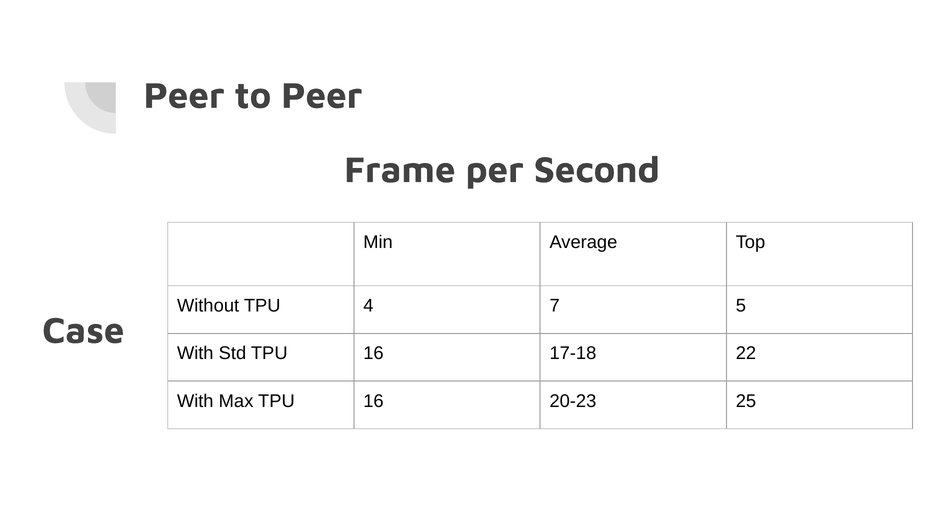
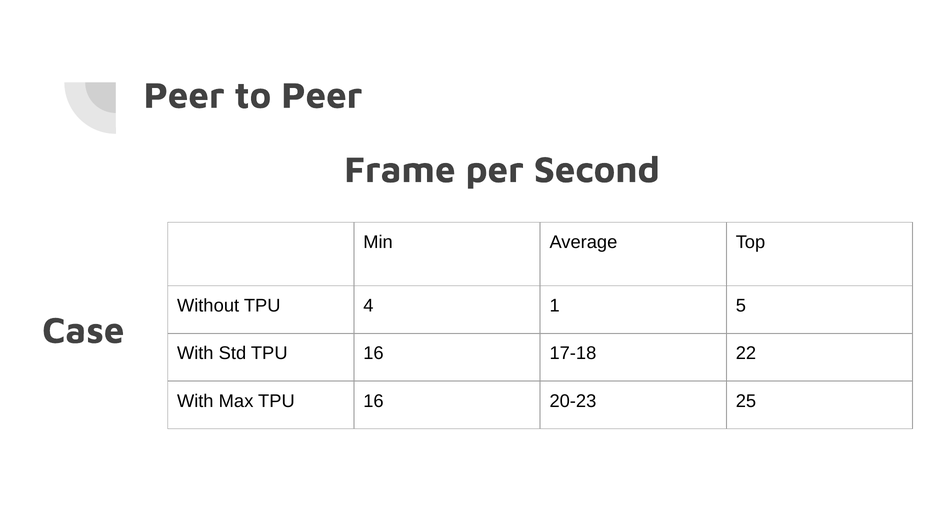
7: 7 -> 1 (555, 305)
